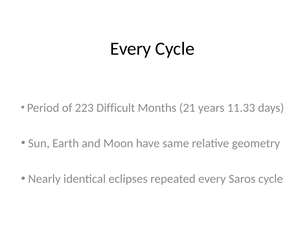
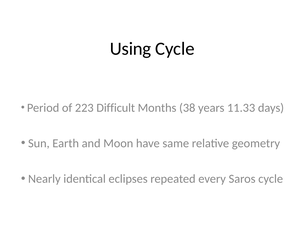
Every: Every -> Using (131, 49)
21: 21 -> 38 (187, 108)
